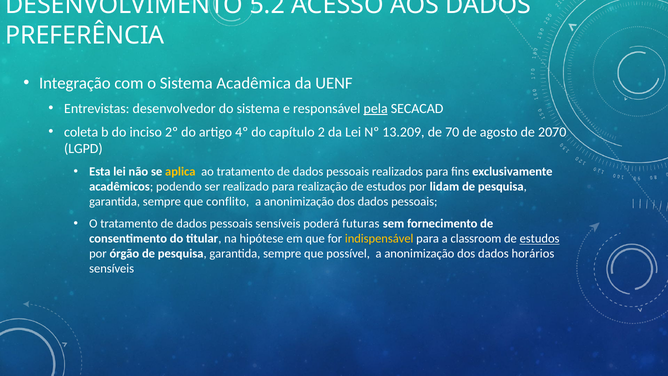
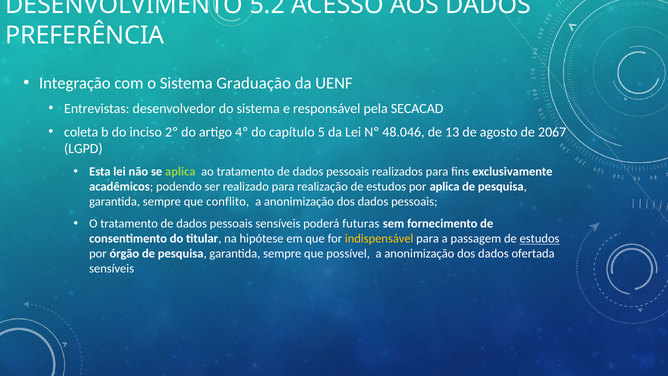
Acadêmica: Acadêmica -> Graduação (254, 83)
pela underline: present -> none (376, 108)
2: 2 -> 5 (321, 132)
13.209: 13.209 -> 48.046 (403, 132)
70: 70 -> 13 (452, 132)
2070: 2070 -> 2067 (552, 132)
aplica colour: yellow -> light green (180, 172)
por lidam: lidam -> aplica (445, 187)
classroom: classroom -> passagem (476, 239)
horários: horários -> ofertada (533, 254)
